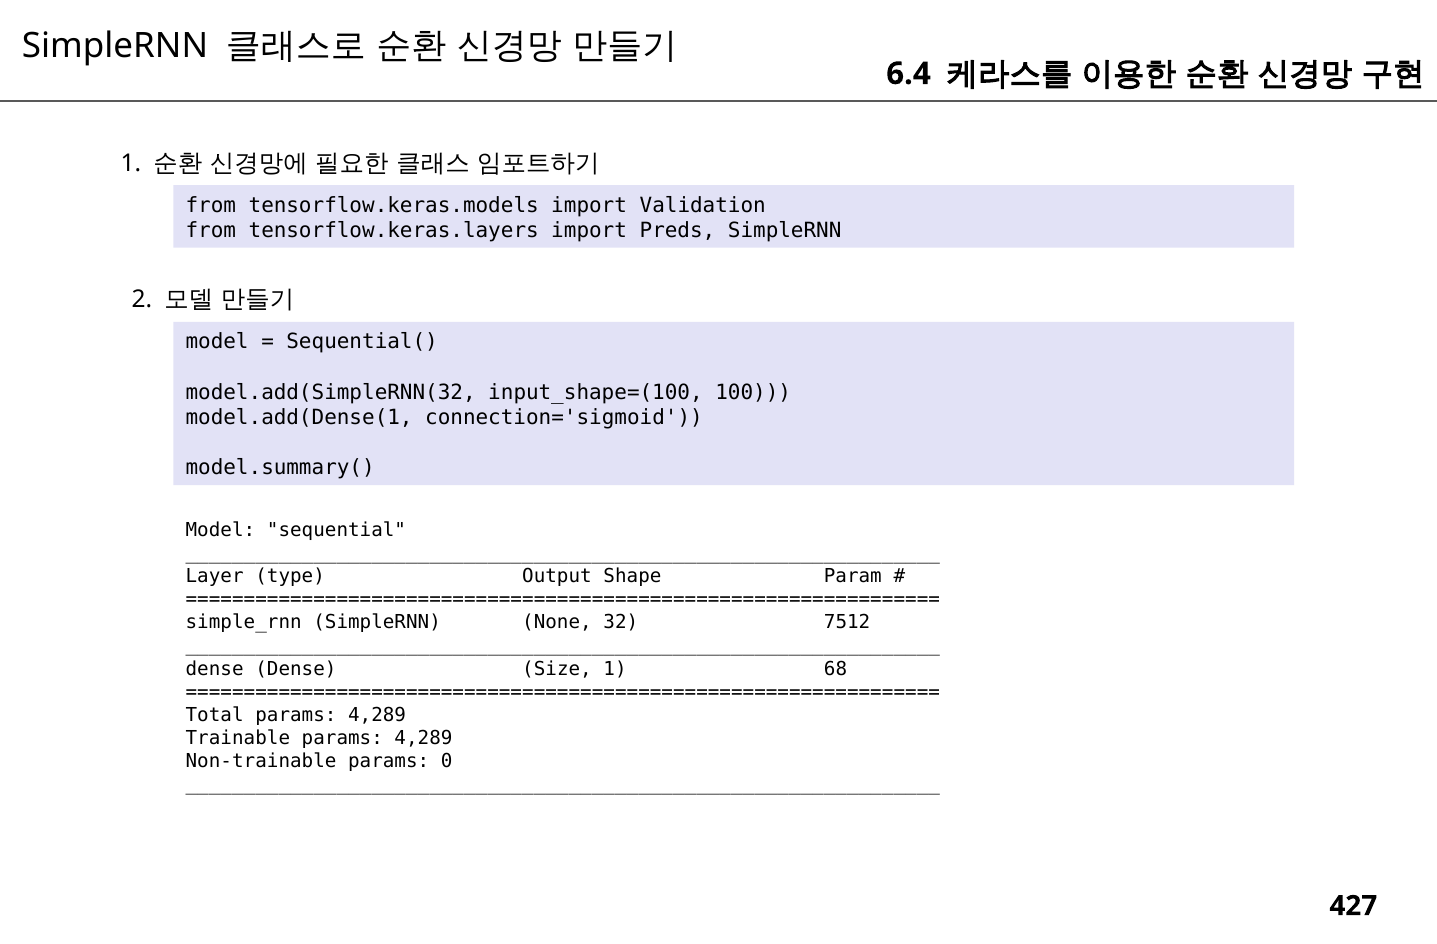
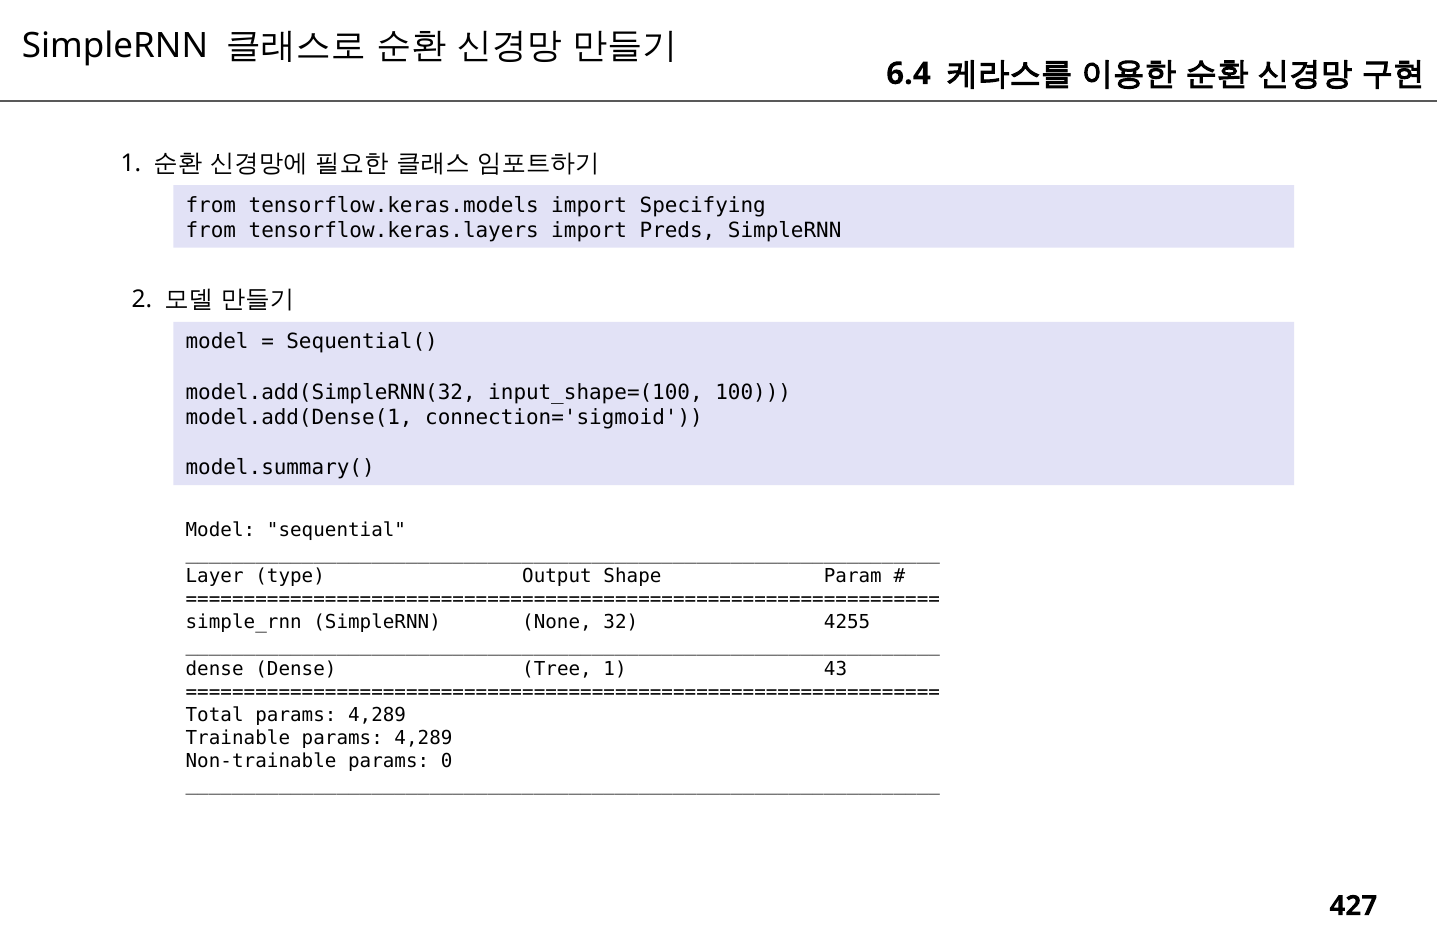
Validation: Validation -> Specifying (703, 205)
7512: 7512 -> 4255 (847, 622)
Size: Size -> Tree (557, 669)
68: 68 -> 43 (836, 669)
